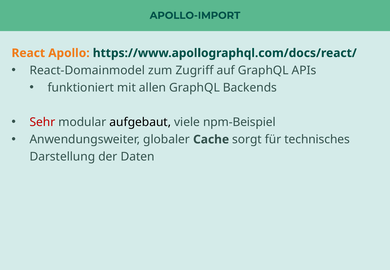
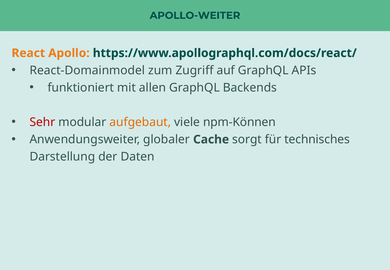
APOLLO-IMPORT: APOLLO-IMPORT -> APOLLO-WEITER (195, 15)
aufgebaut colour: black -> orange (140, 122)
npm-Beispiel: npm-Beispiel -> npm-Können (239, 122)
